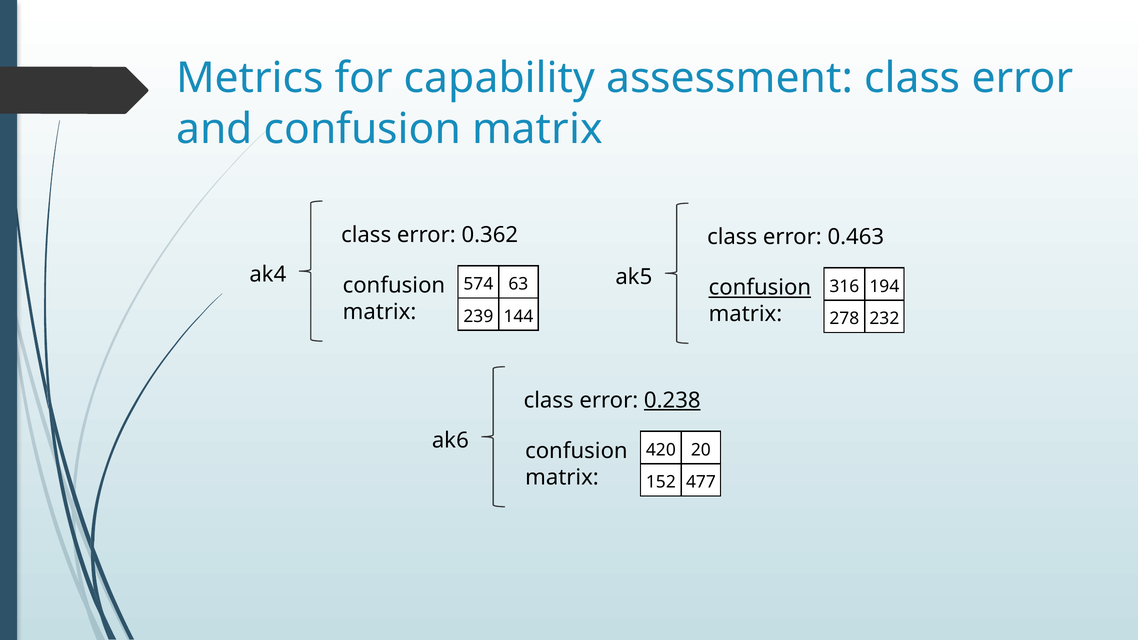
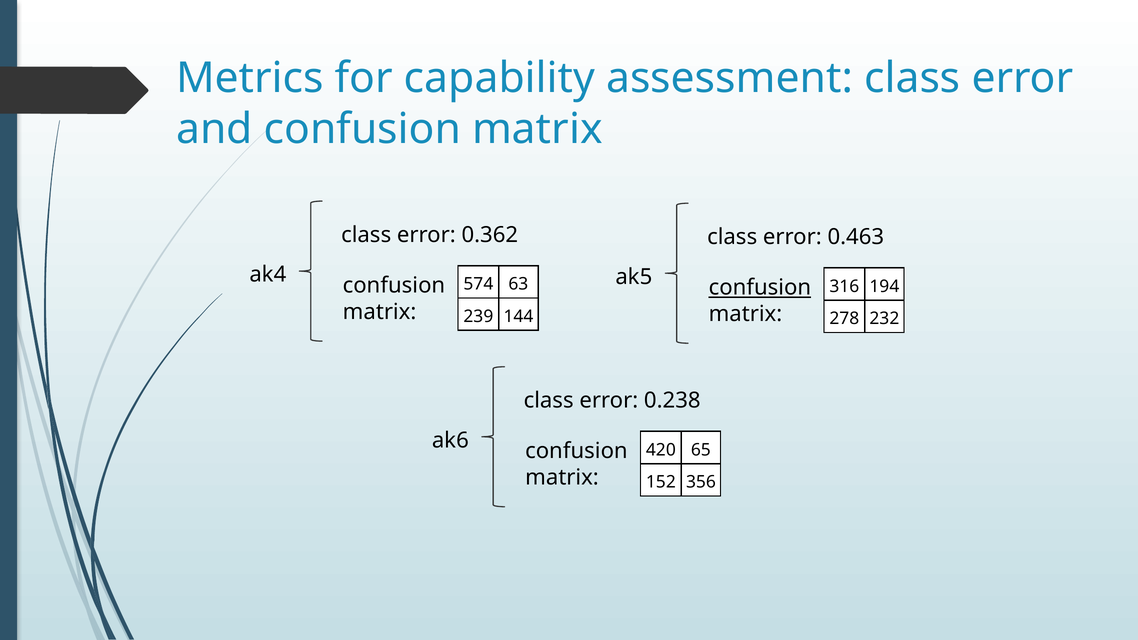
0.238 underline: present -> none (672, 400)
20: 20 -> 65 (701, 450)
477: 477 -> 356 (701, 482)
